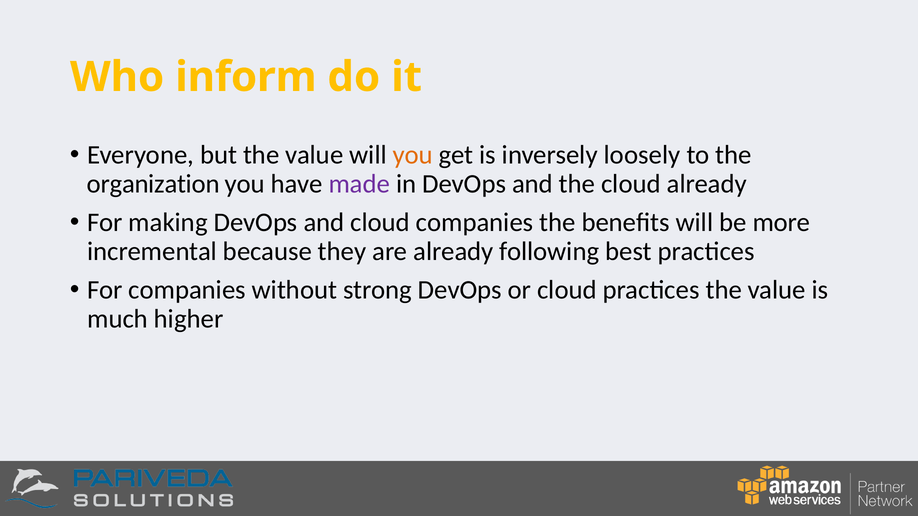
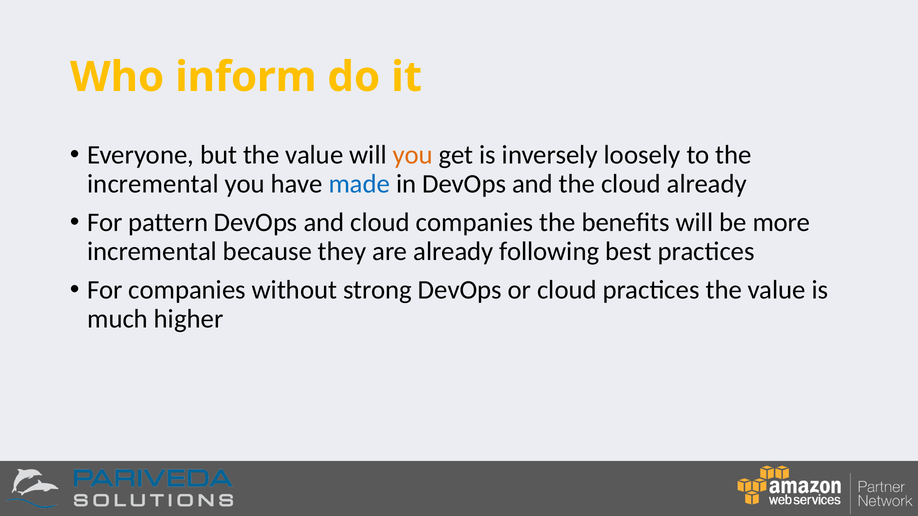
organization: organization -> incremental (153, 184)
made colour: purple -> blue (359, 184)
making: making -> pattern (168, 223)
